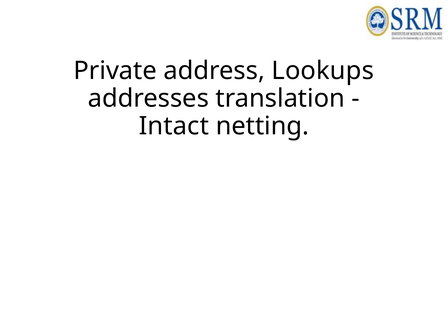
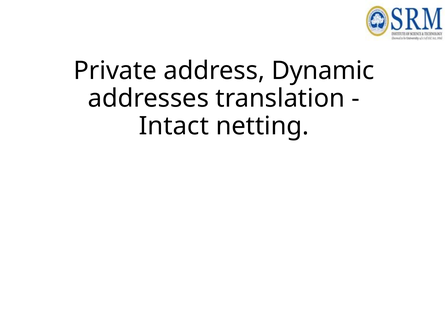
Lookups: Lookups -> Dynamic (323, 71)
